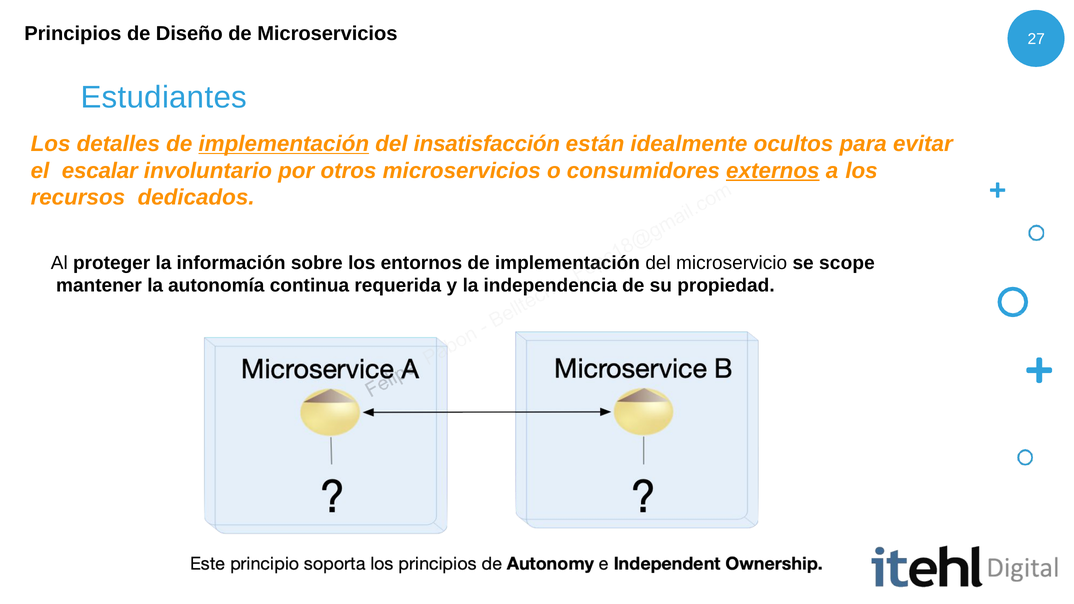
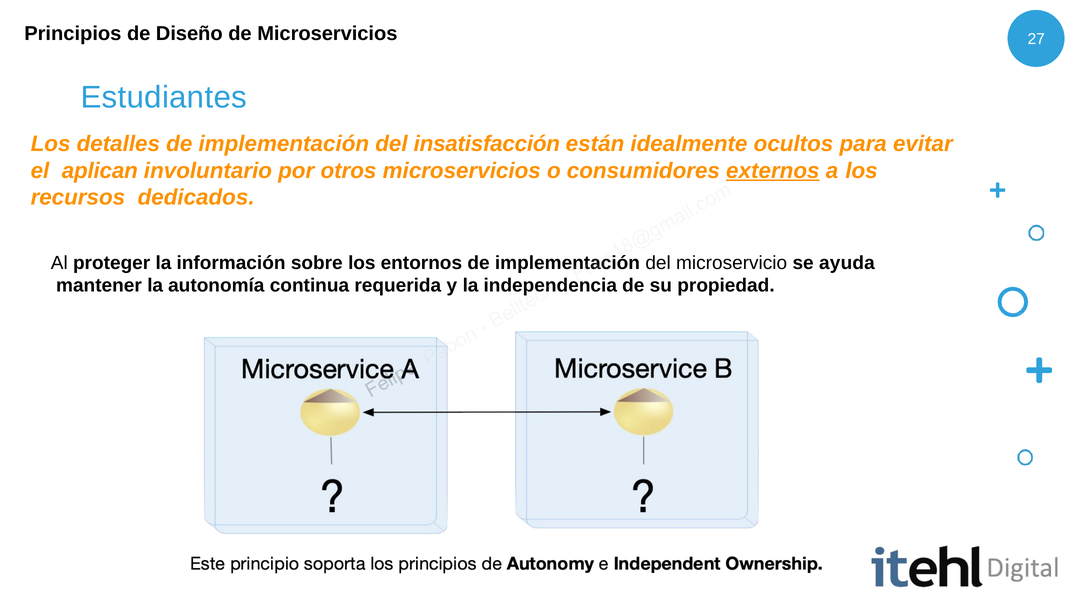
implementación underline: present -> none (284, 144)
escalar: escalar -> aplican (100, 171)
scope: scope -> ayuda (847, 263)
